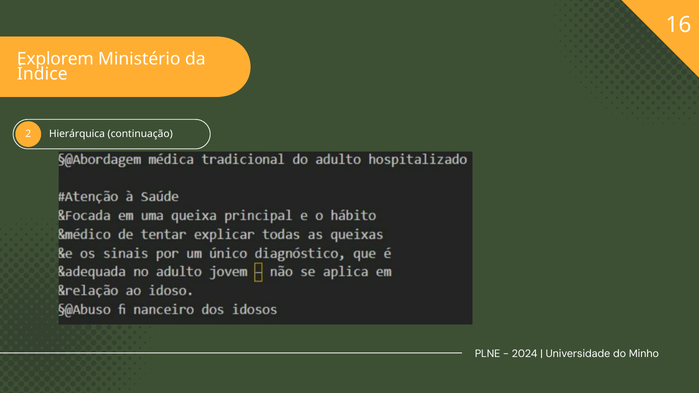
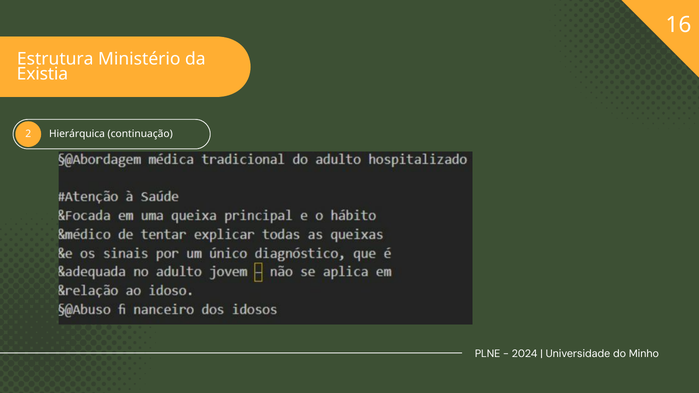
Explorem: Explorem -> Estrutura (55, 59)
Índice: Índice -> Existia (42, 74)
